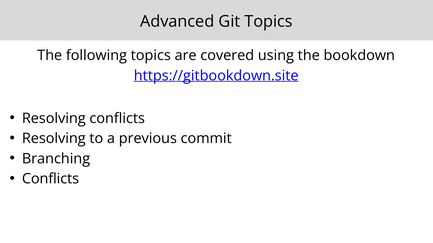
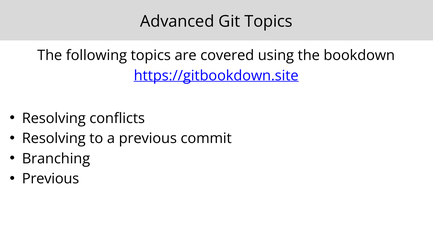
Conflicts: Conflicts -> Previous (51, 179)
